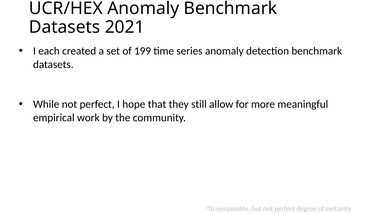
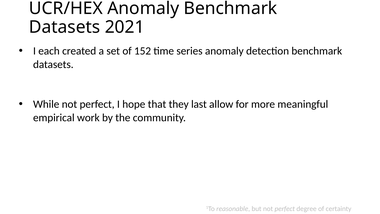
199: 199 -> 152 (143, 51)
still: still -> last (199, 104)
